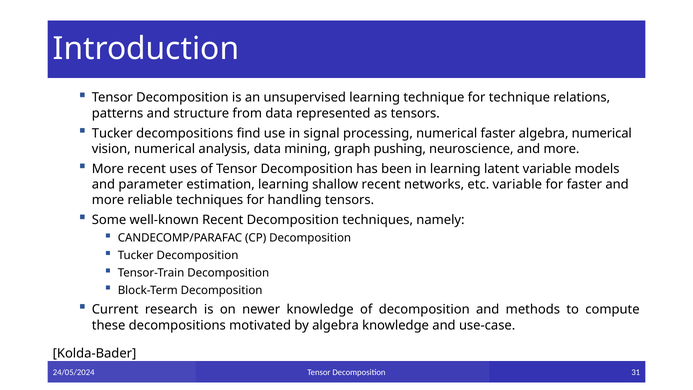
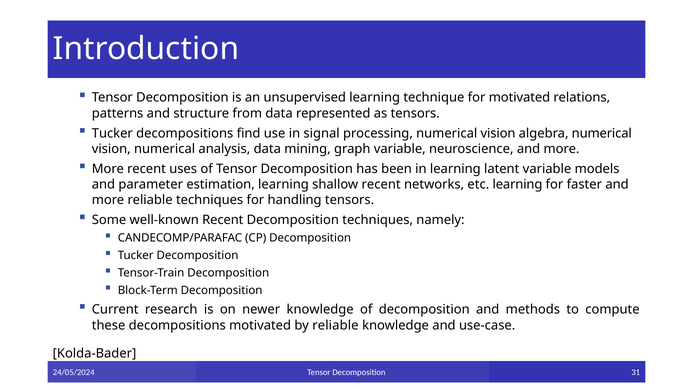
for technique: technique -> motivated (519, 98)
processing numerical faster: faster -> vision (498, 133)
graph pushing: pushing -> variable (400, 149)
etc variable: variable -> learning (517, 184)
by algebra: algebra -> reliable (335, 325)
